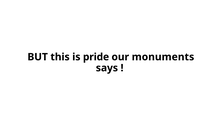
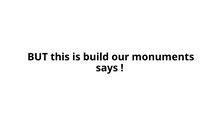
pride: pride -> build (96, 57)
